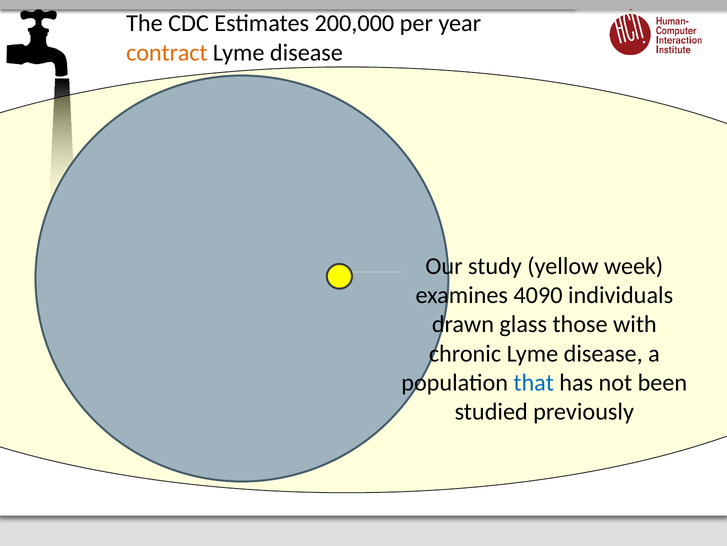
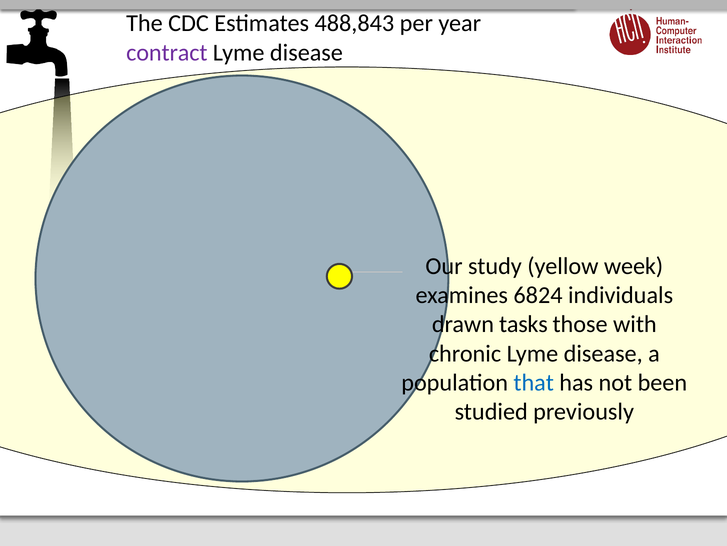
200,000: 200,000 -> 488,843 (354, 23)
contract colour: orange -> purple (167, 52)
4090: 4090 -> 6824 (538, 295)
glass: glass -> tasks (523, 324)
